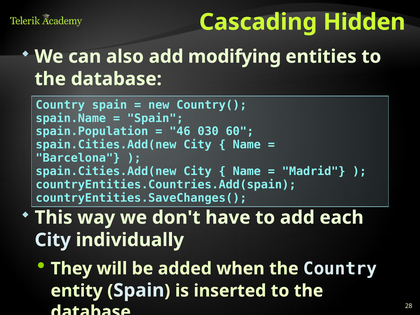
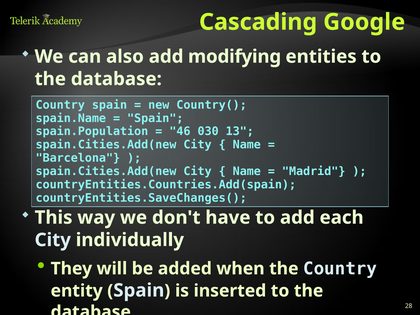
Hidden: Hidden -> Google (364, 22)
60: 60 -> 13 (240, 131)
